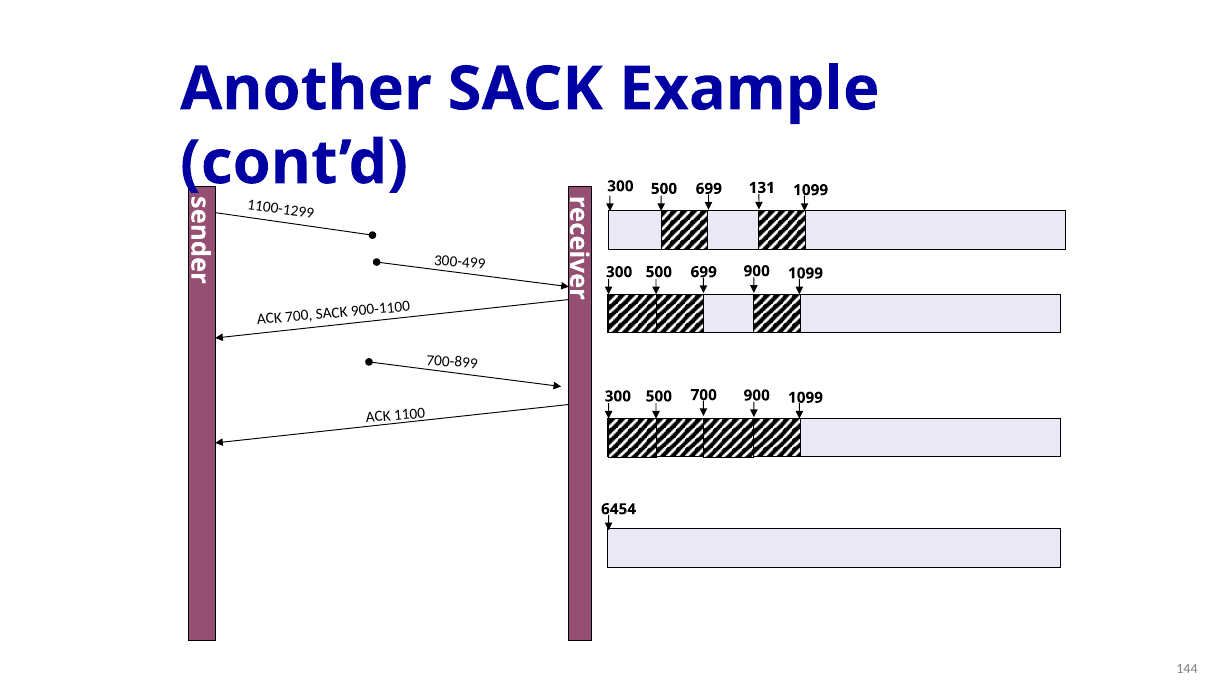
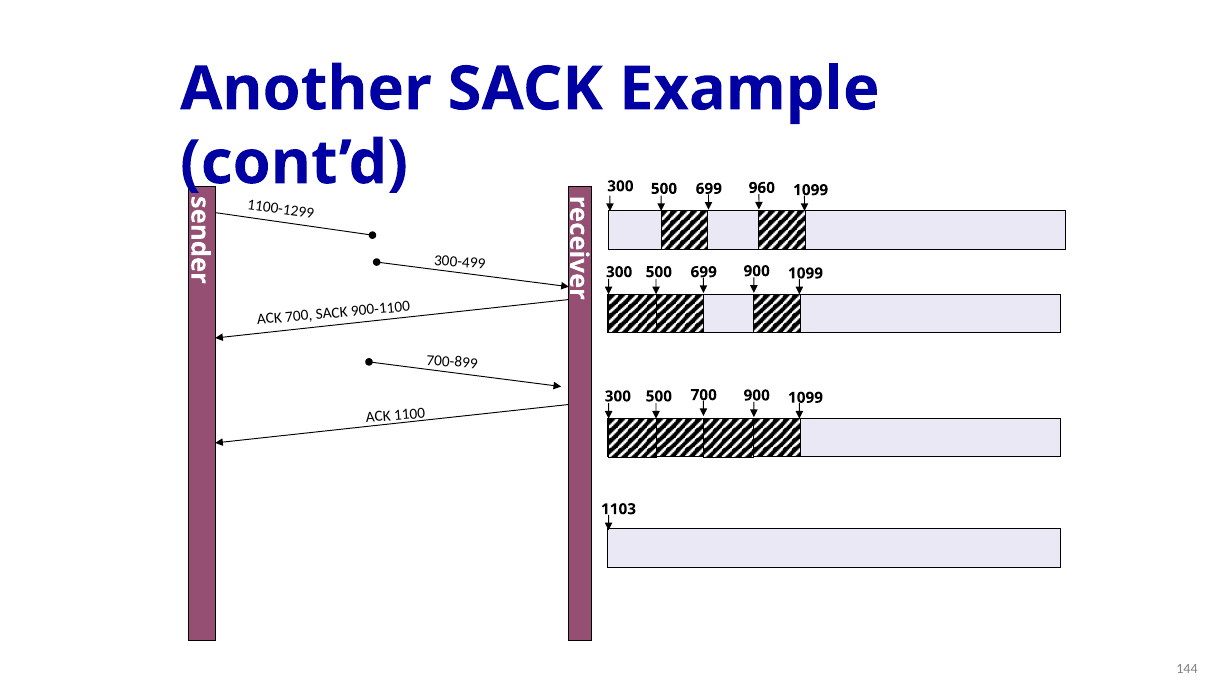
131: 131 -> 960 (762, 188)
6454: 6454 -> 1103 (619, 509)
